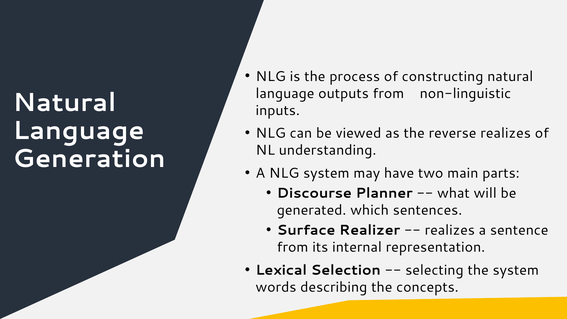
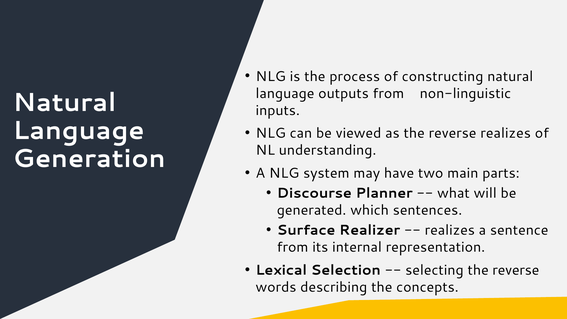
selecting the system: system -> reverse (516, 270)
